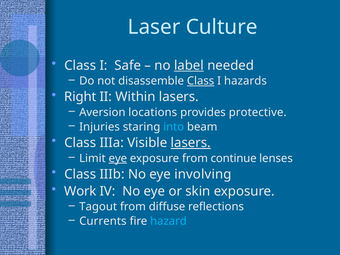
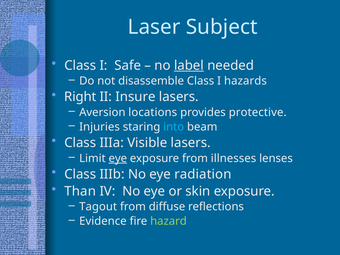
Culture: Culture -> Subject (222, 27)
Class underline: present -> none (201, 81)
Within: Within -> Insure (135, 97)
lasers underline: present -> none (191, 143)
continue: continue -> illnesses (234, 158)
involving: involving -> radiation (203, 174)
Work: Work -> Than (80, 191)
Currents: Currents -> Evidence (103, 221)
hazard colour: light blue -> light green (168, 221)
